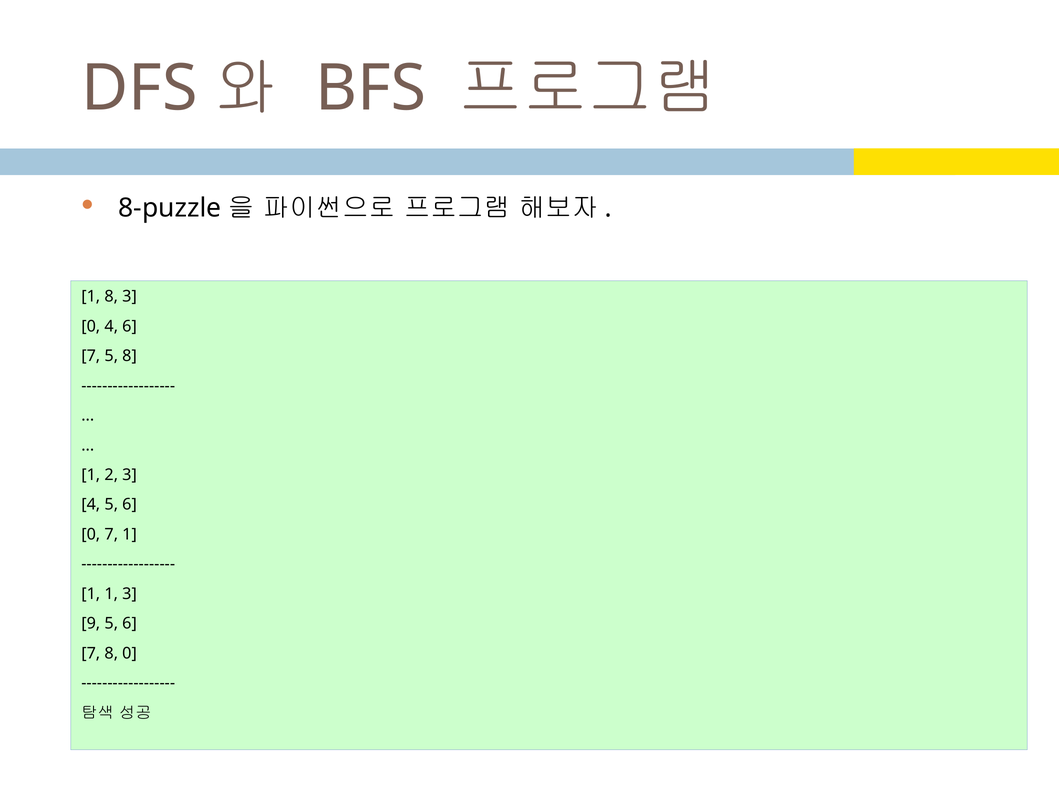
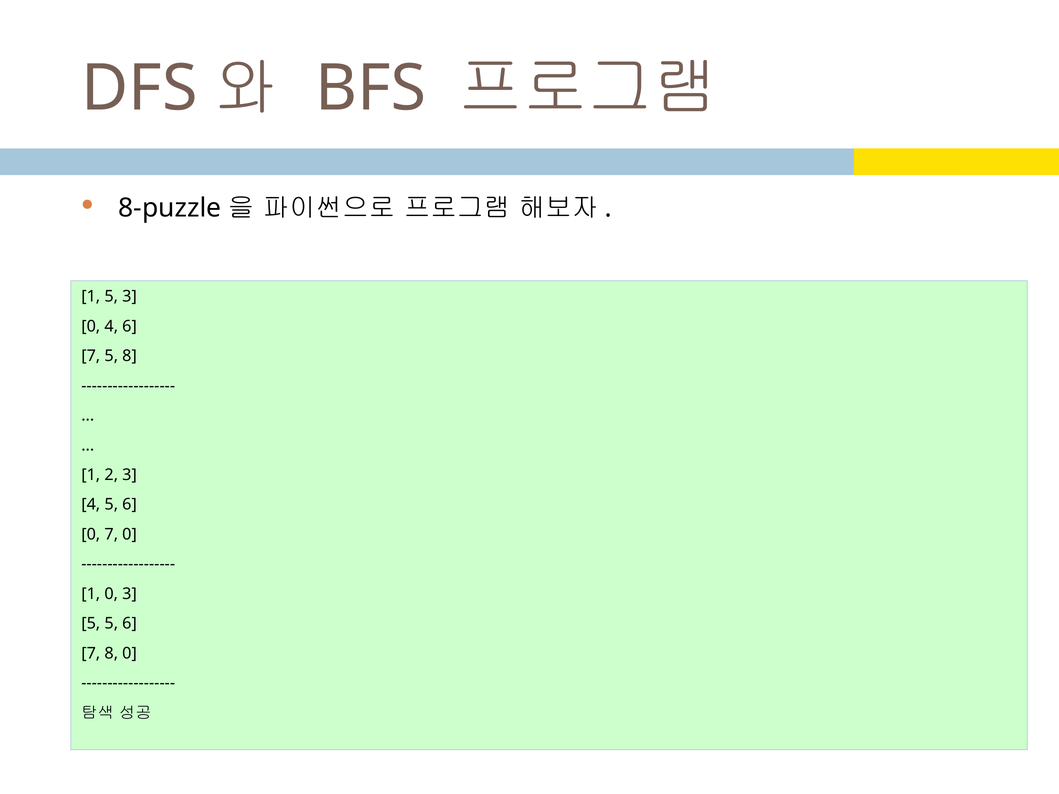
1 8: 8 -> 5 (111, 297)
7 1: 1 -> 0 (130, 535)
1 1: 1 -> 0 (111, 594)
9: 9 -> 5 (91, 624)
